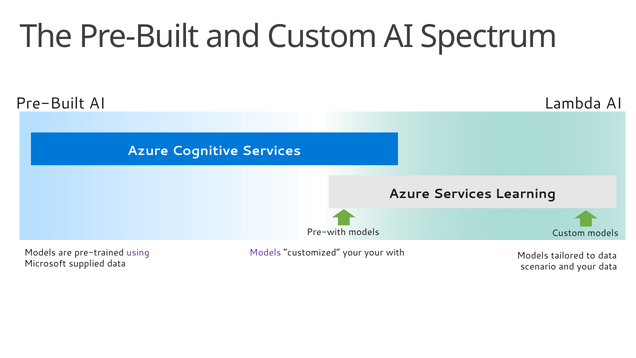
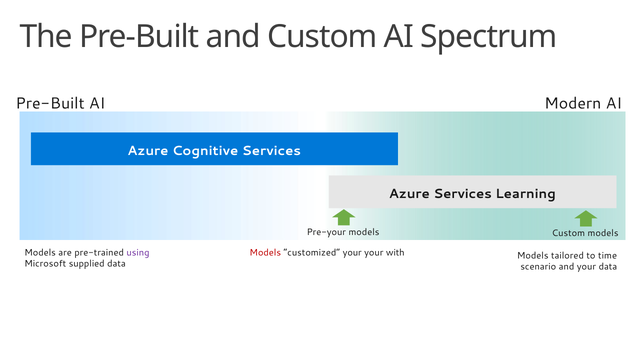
Lambda: Lambda -> Modern (573, 103)
Pre-with: Pre-with -> Pre-your (326, 232)
Models colour: purple -> red (265, 253)
to data: data -> time (608, 256)
